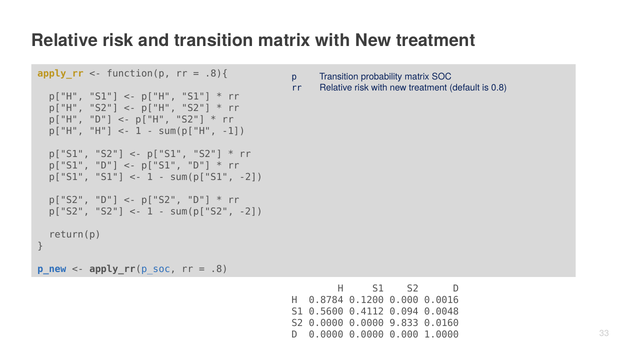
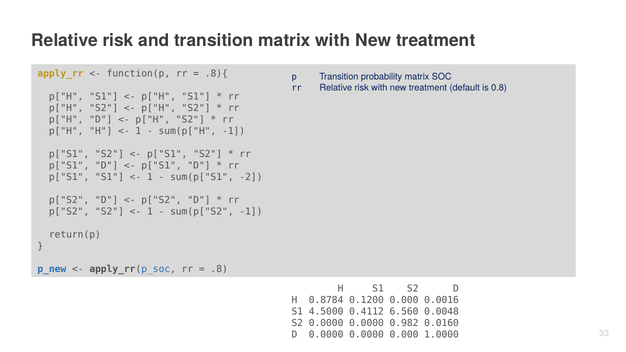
sum(p["S2 -2: -2 -> -1 (251, 212)
0.5600: 0.5600 -> 4.5000 (326, 312)
0.094: 0.094 -> 6.560 (404, 312)
9.833: 9.833 -> 0.982 (404, 323)
